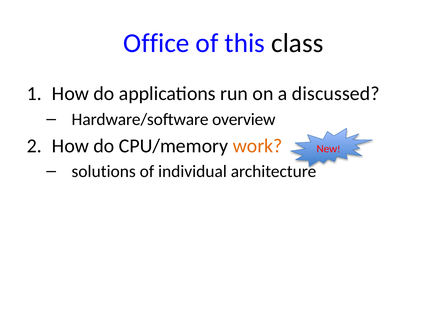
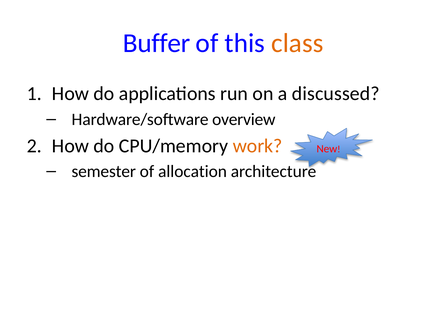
Office: Office -> Buffer (157, 43)
class colour: black -> orange (297, 43)
solutions: solutions -> semester (104, 172)
individual: individual -> allocation (193, 172)
